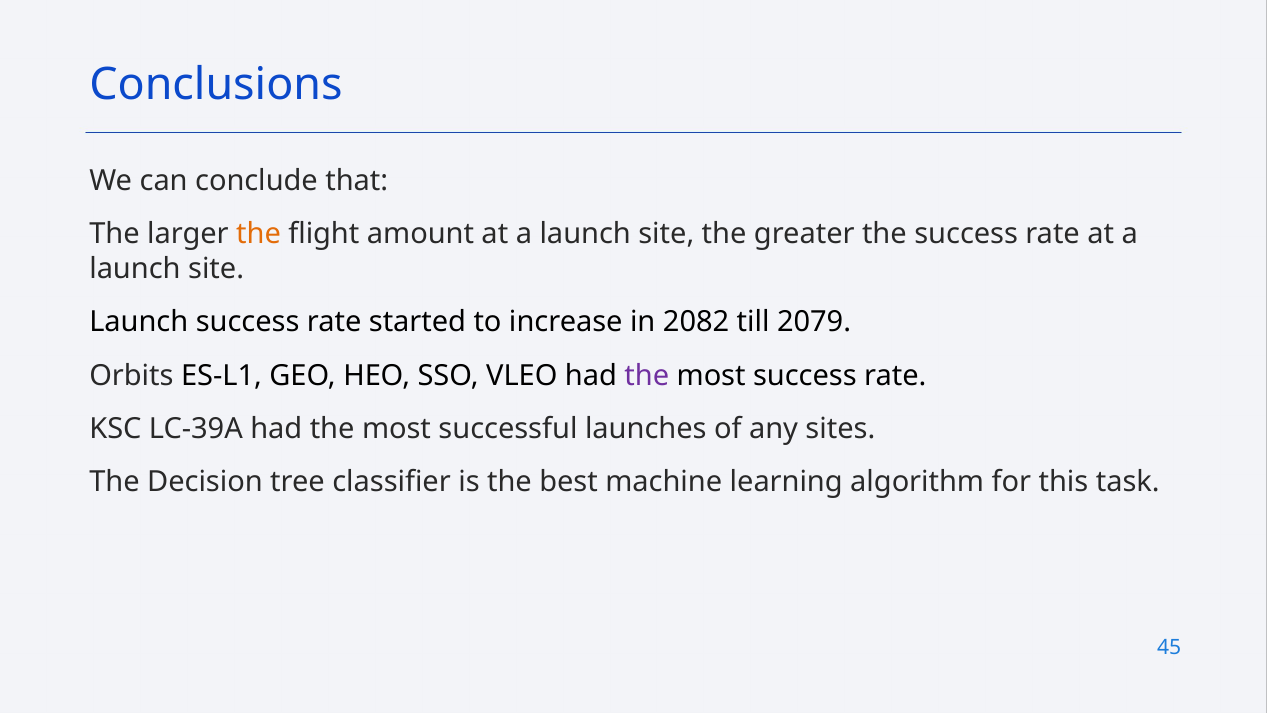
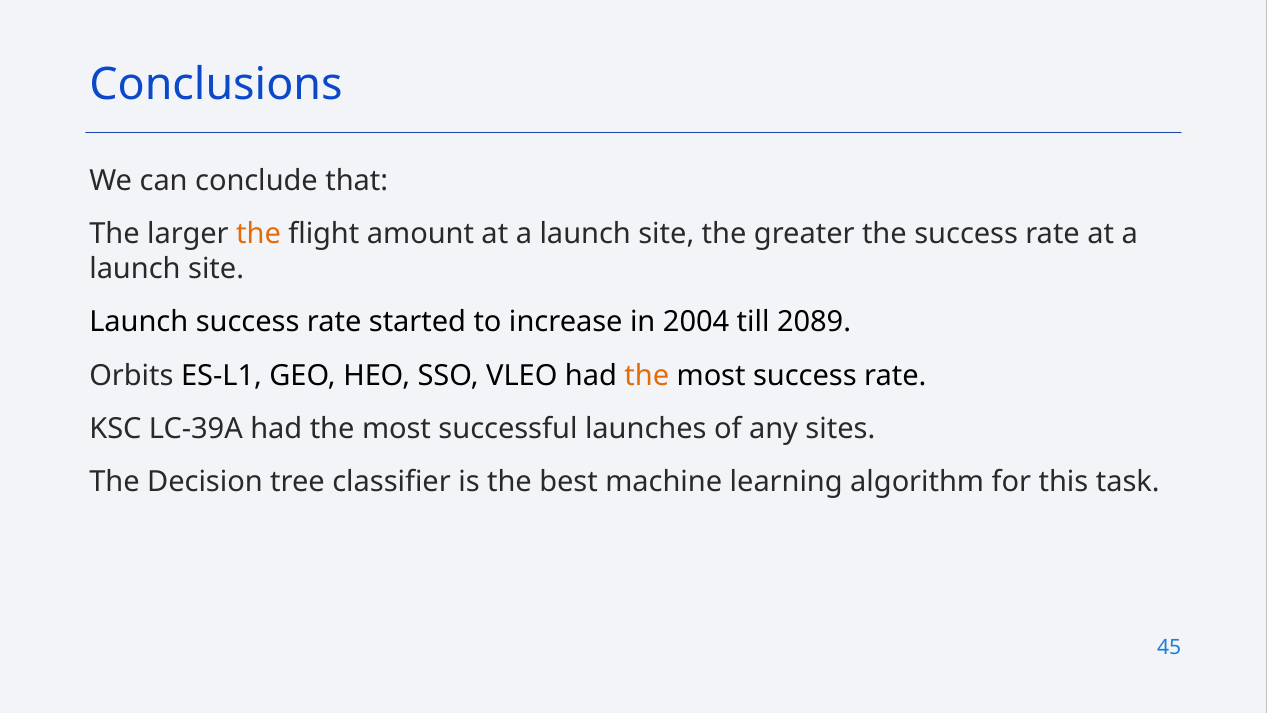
2082: 2082 -> 2004 (696, 322)
2079: 2079 -> 2089 (814, 322)
the colour: purple -> orange (647, 375)
